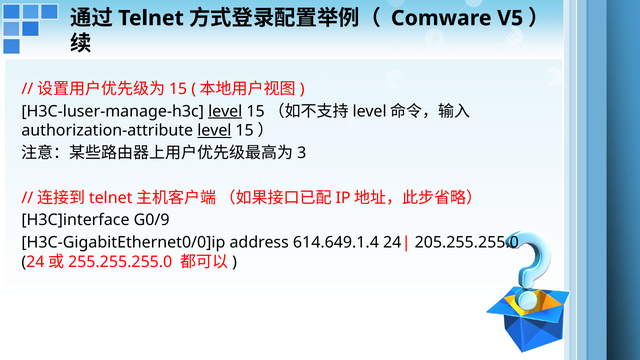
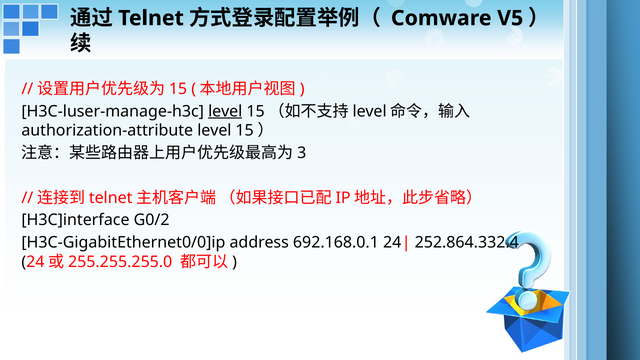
level underline: present -> none (214, 131)
G0/9: G0/9 -> G0/2 (152, 220)
614.649.1.4: 614.649.1.4 -> 692.168.0.1 (336, 243)
205.255.255.0: 205.255.255.0 -> 252.864.332.4 (467, 243)
